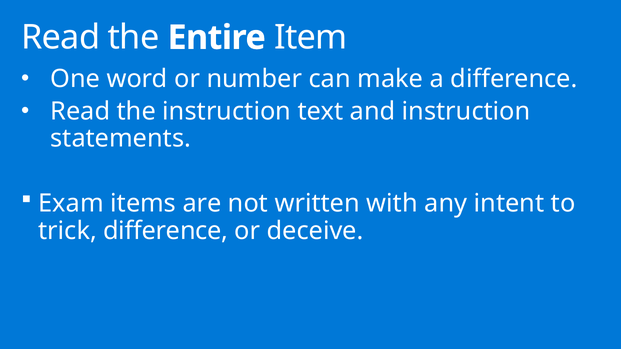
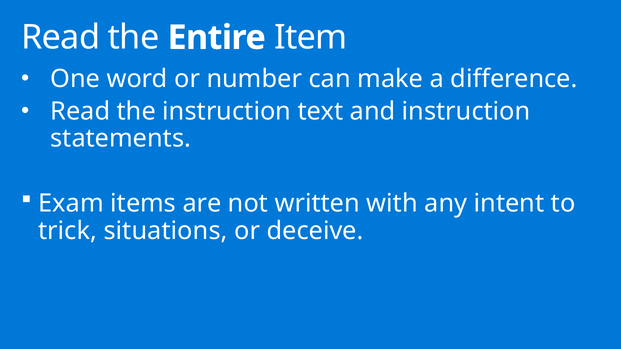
trick difference: difference -> situations (166, 231)
